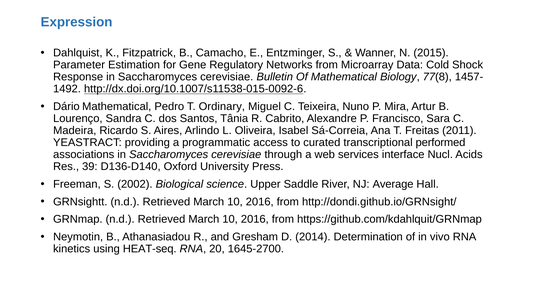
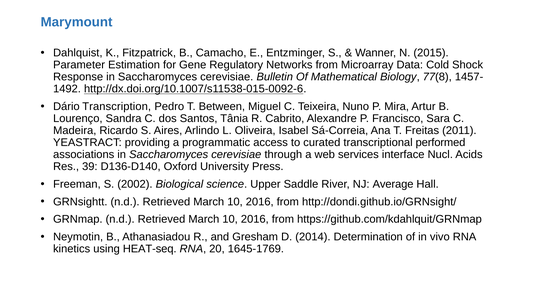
Expression: Expression -> Marymount (77, 22)
Dário Mathematical: Mathematical -> Transcription (117, 106)
Ordinary: Ordinary -> Between (222, 106)
1645-2700: 1645-2700 -> 1645-1769 (256, 249)
